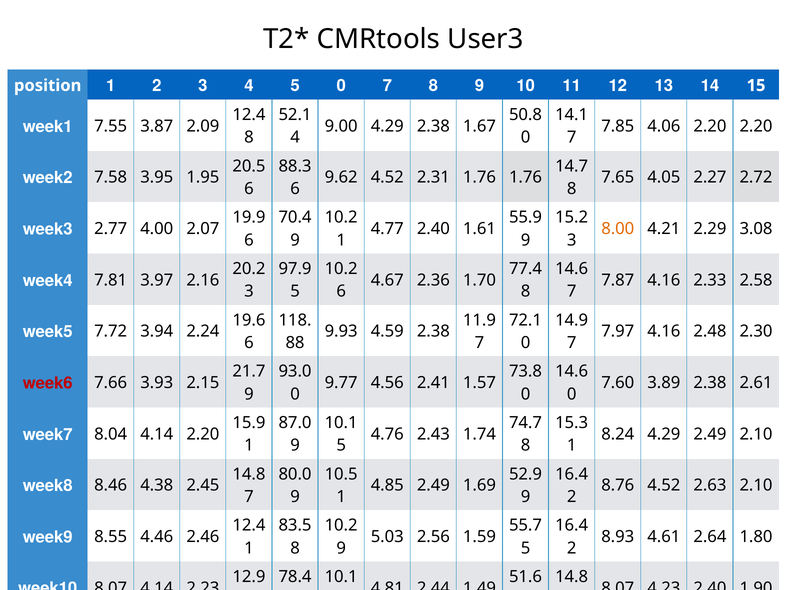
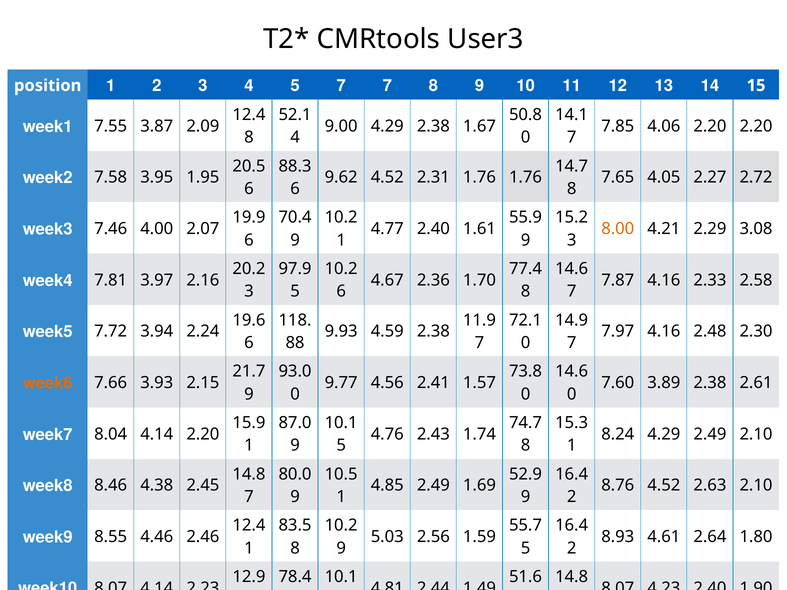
5 0: 0 -> 7 (341, 86)
2.77: 2.77 -> 7.46 (111, 229)
week6 colour: red -> orange (48, 383)
